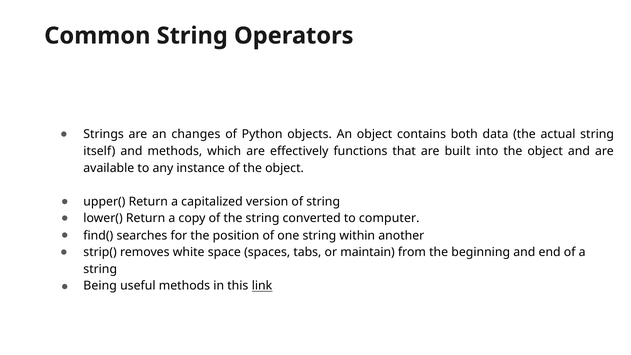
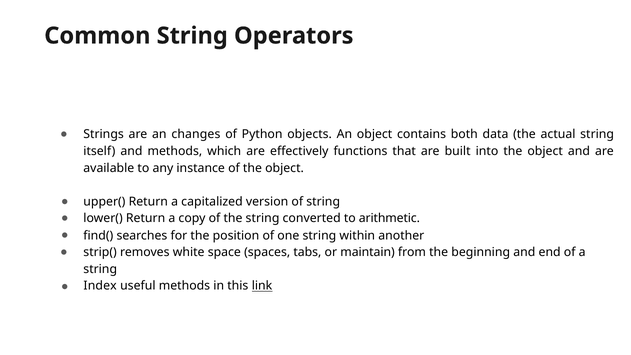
computer: computer -> arithmetic (389, 218)
Being: Being -> Index (100, 286)
